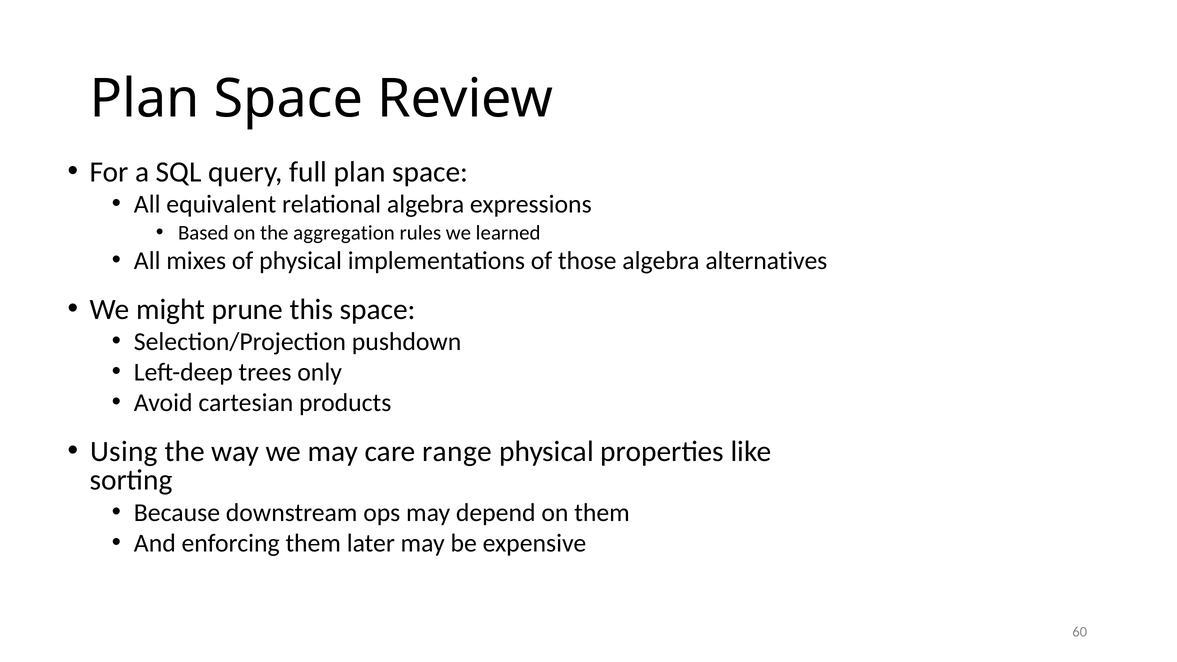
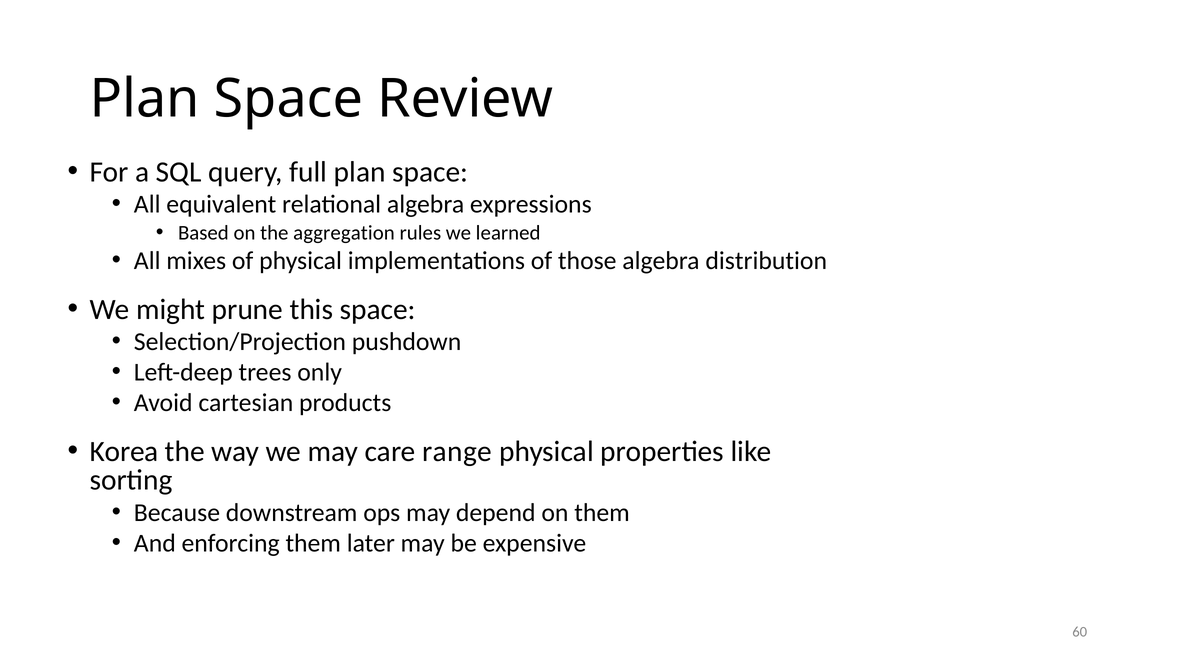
alternatives: alternatives -> distribution (766, 261)
Using: Using -> Korea (124, 452)
